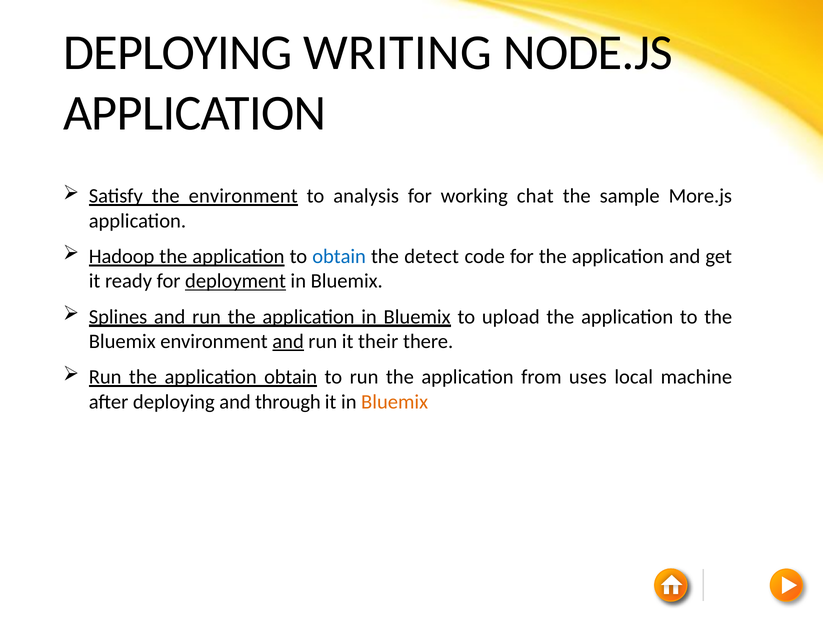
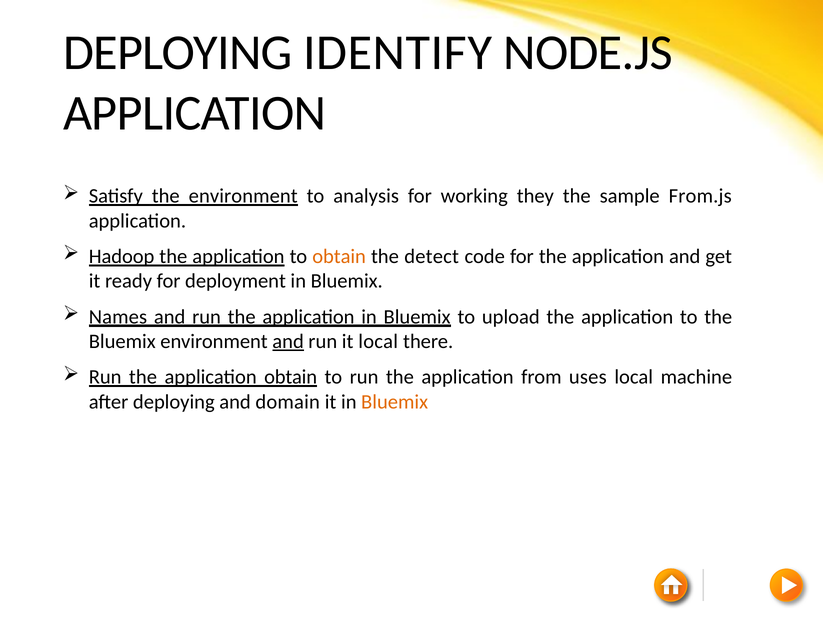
WRITING: WRITING -> IDENTIFY (398, 53)
chat: chat -> they (535, 196)
More.js: More.js -> From.js (700, 196)
obtain colour: blue -> orange (339, 257)
deployment underline: present -> none (236, 281)
Splines: Splines -> Names (118, 317)
it their: their -> local (378, 342)
through: through -> domain (288, 402)
